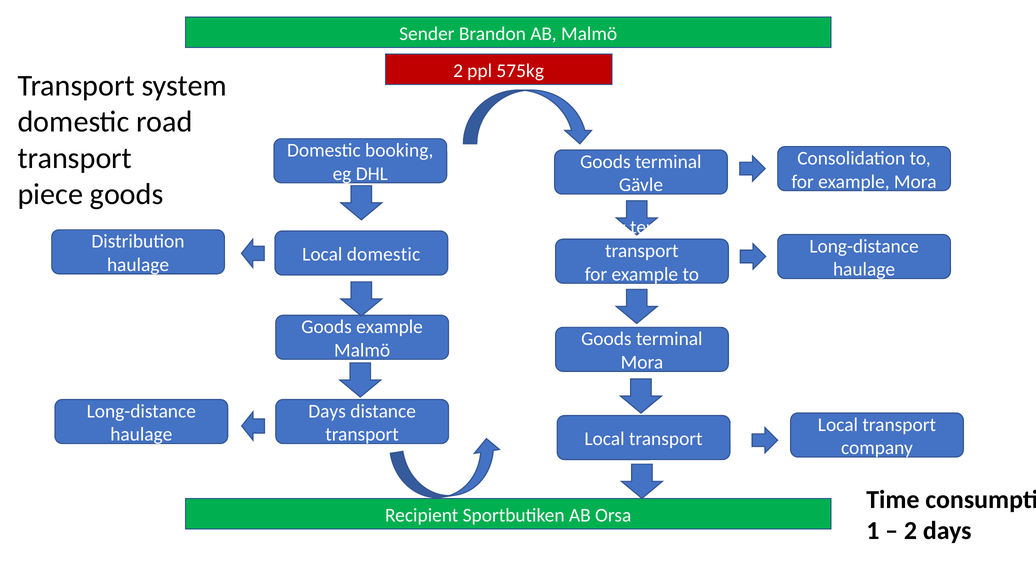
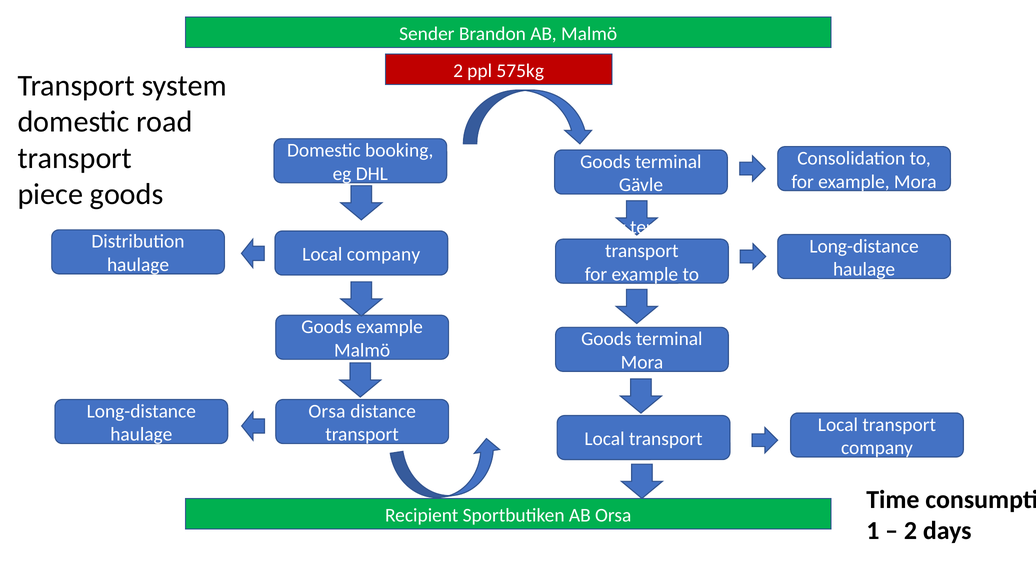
Local domestic: domestic -> company (383, 254)
Days: Days -> Orsa (327, 411)
